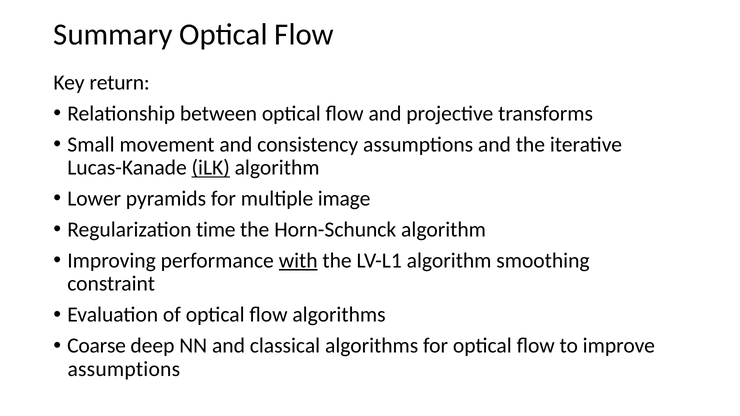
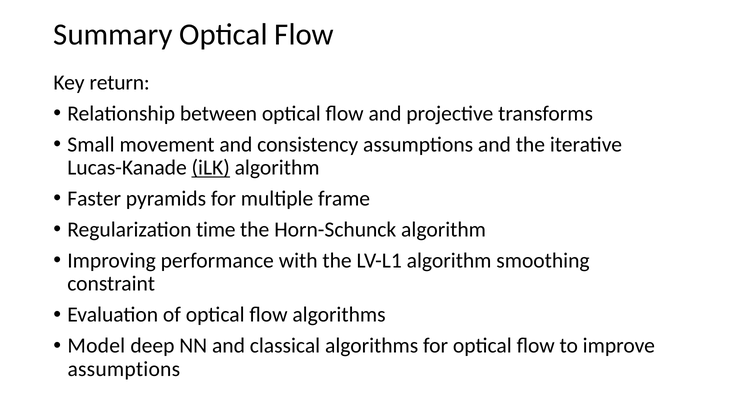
Lower: Lower -> Faster (94, 199)
image: image -> frame (344, 199)
with underline: present -> none (298, 261)
Coarse: Coarse -> Model (96, 346)
